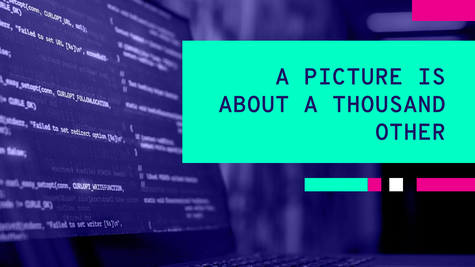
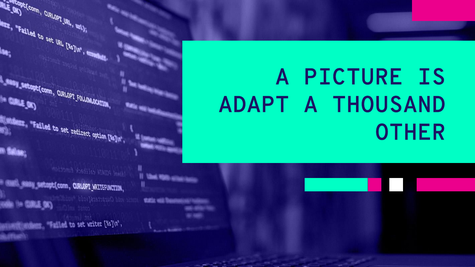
ABOUT: ABOUT -> ADAPT (254, 105)
